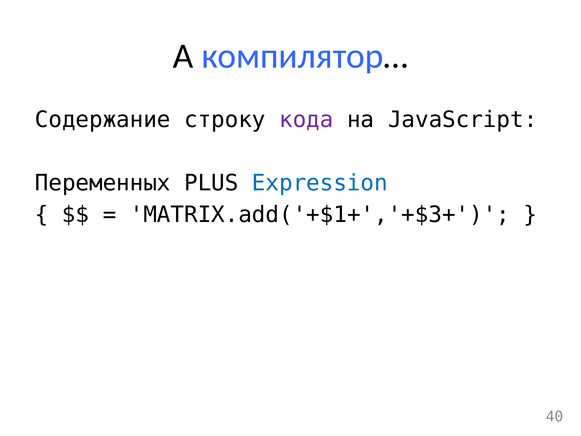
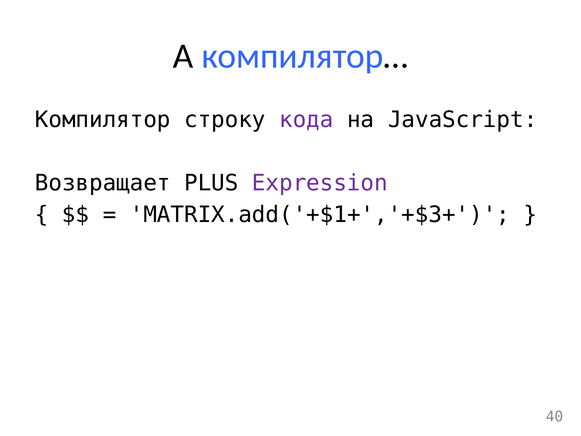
Содержание: Содержание -> Компилятор (103, 120)
Переменных: Переменных -> Возвращает (103, 183)
Expression colour: blue -> purple (320, 183)
